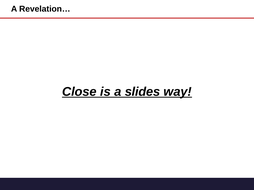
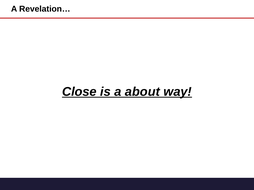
slides: slides -> about (142, 92)
